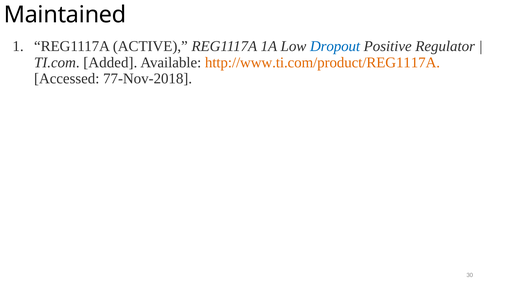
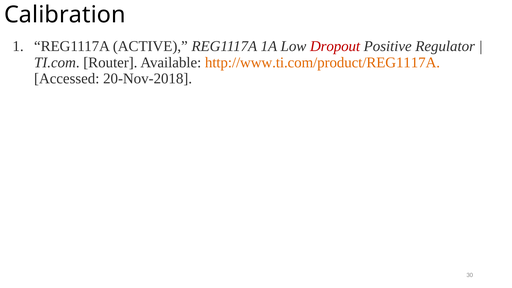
Maintained: Maintained -> Calibration (65, 15)
Dropout colour: blue -> red (335, 46)
Added: Added -> Router (110, 63)
77-Nov-2018: 77-Nov-2018 -> 20-Nov-2018 (148, 79)
